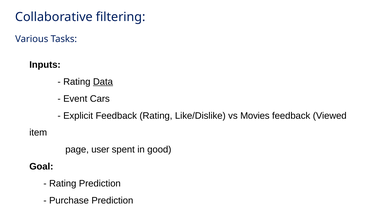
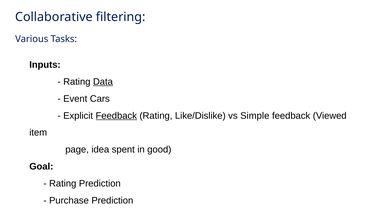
Feedback underline: none -> present (116, 115)
Movies: Movies -> Simple (255, 115)
user: user -> idea (100, 149)
